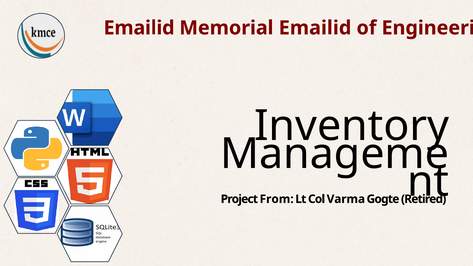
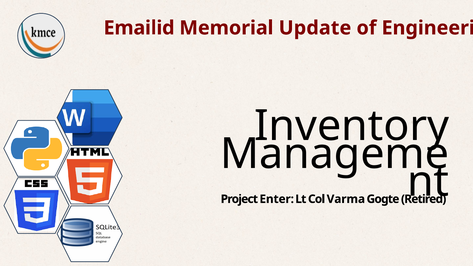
Memorial Emailid: Emailid -> Update (315, 28)
From: From -> Enter (277, 199)
